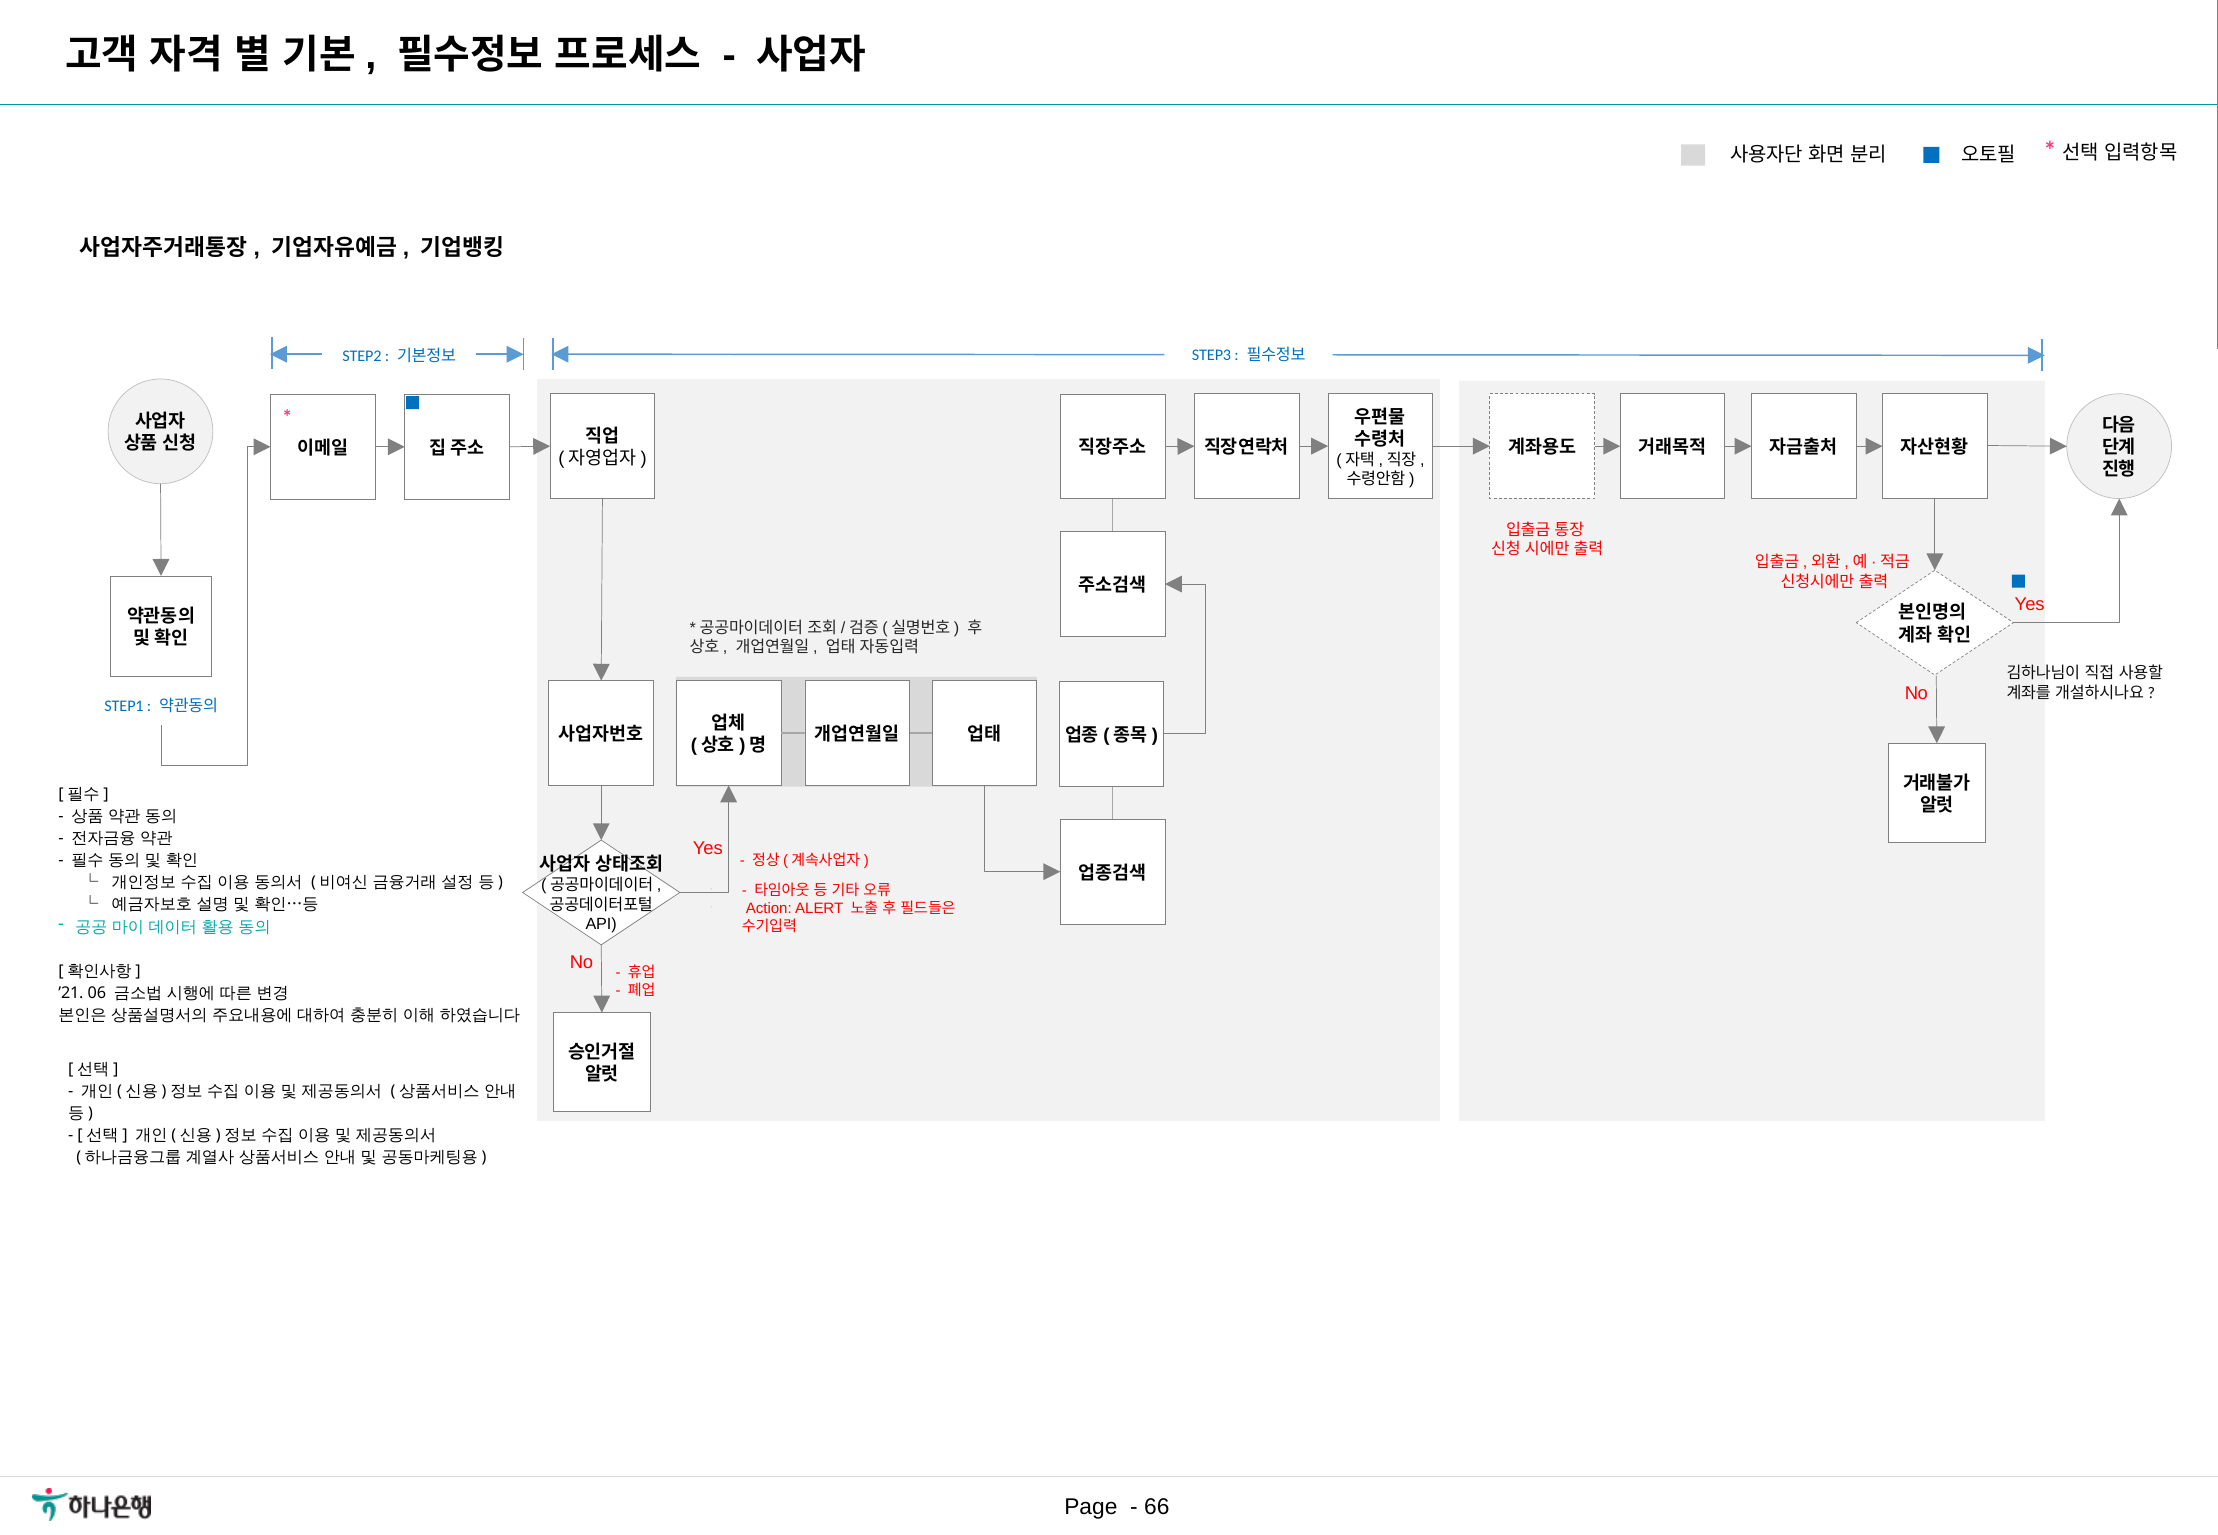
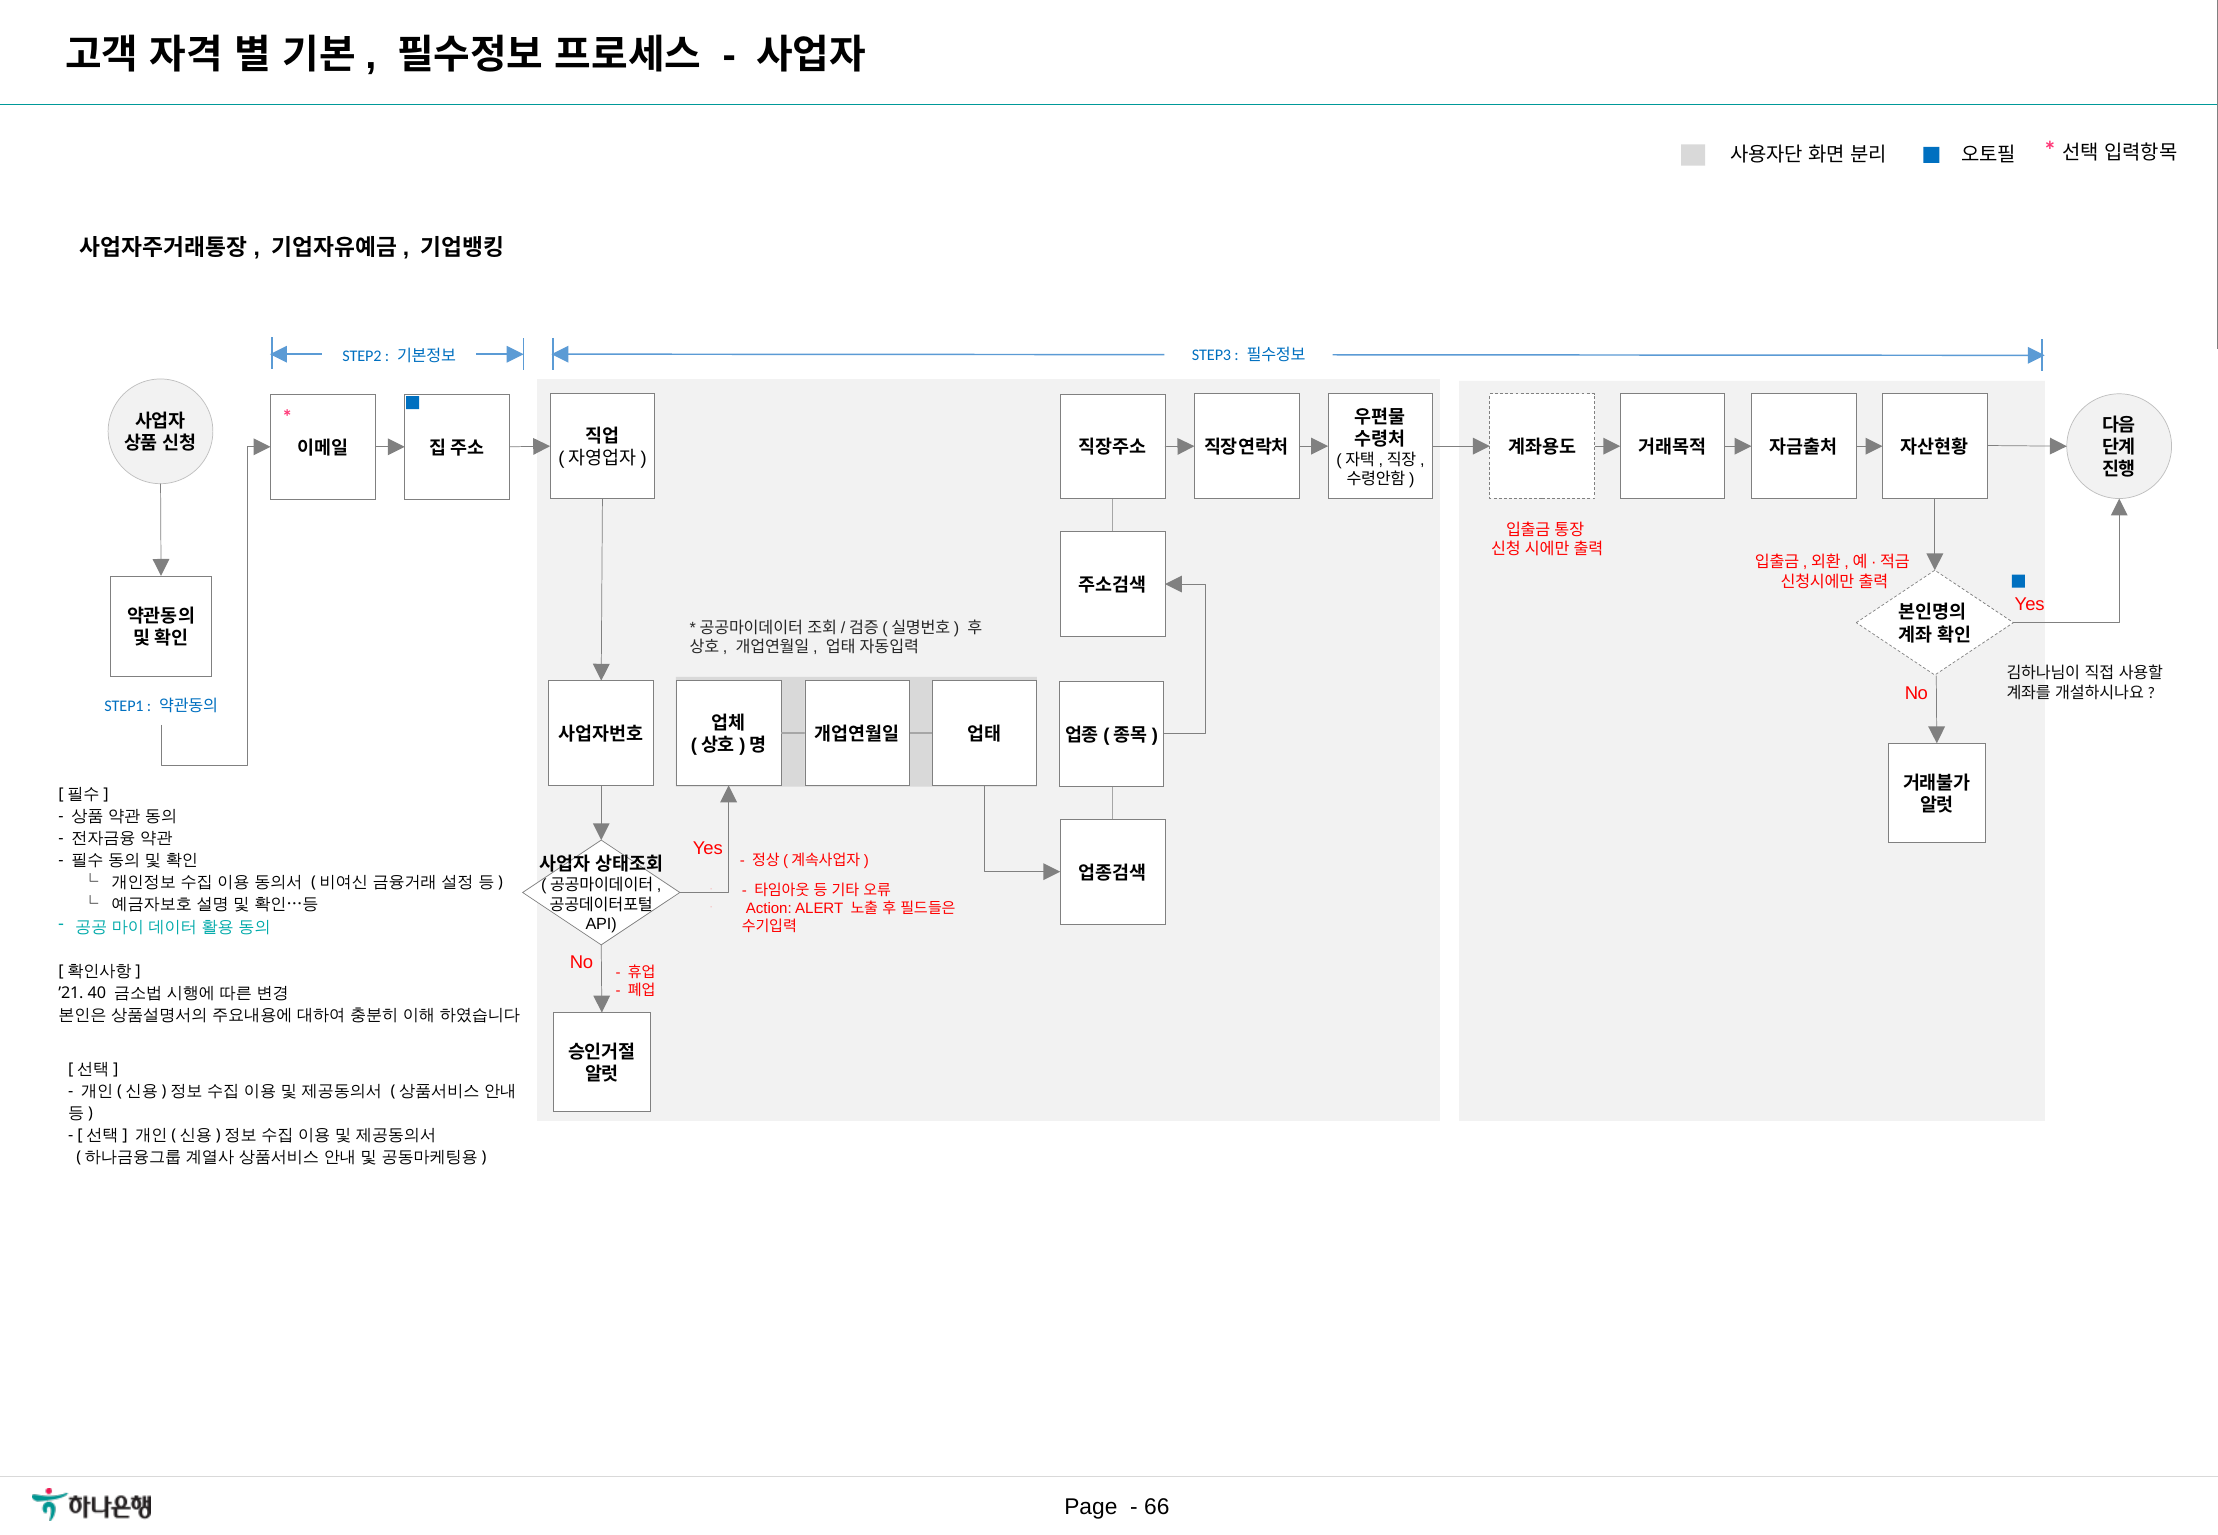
06: 06 -> 40 (97, 993)
